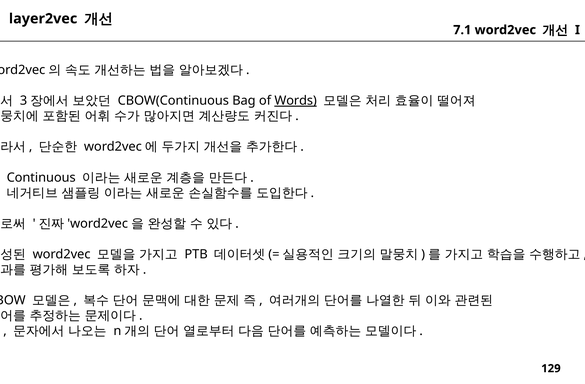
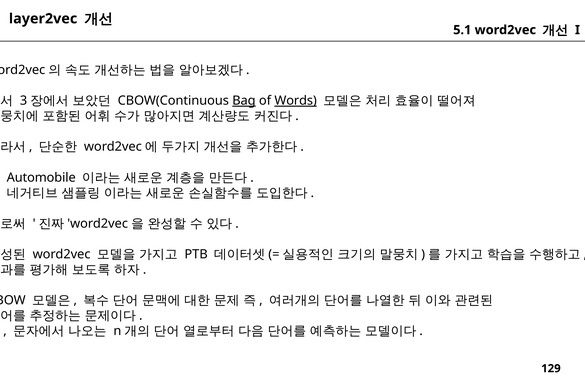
7.1: 7.1 -> 5.1 (462, 30)
Bag underline: none -> present (244, 101)
Continuous: Continuous -> Automobile (41, 178)
